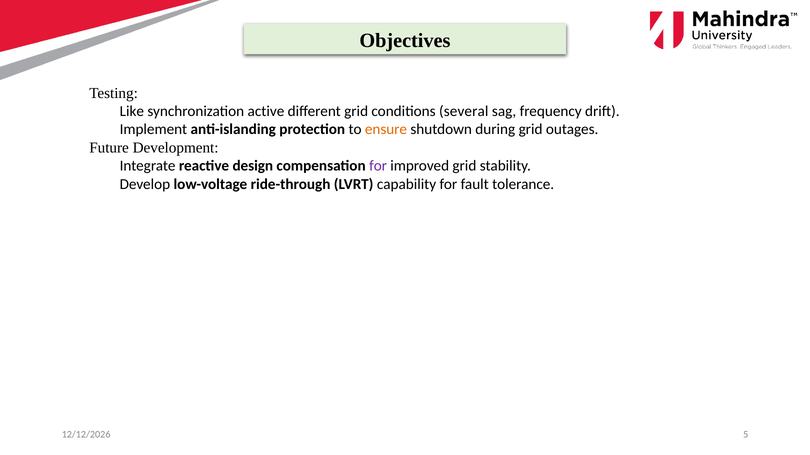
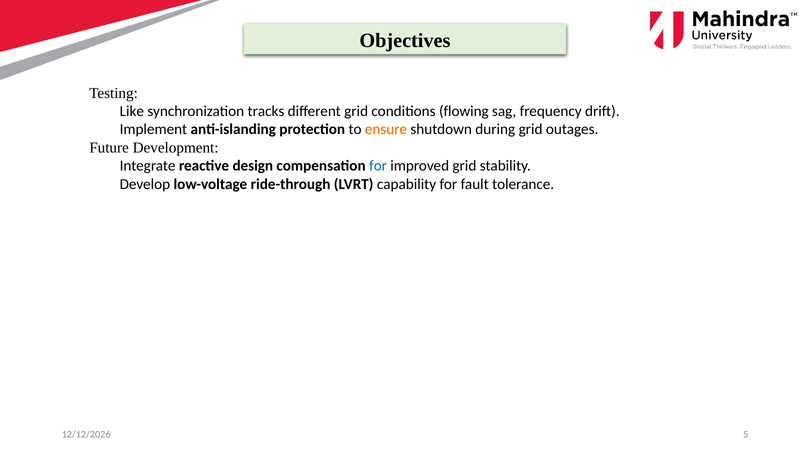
active: active -> tracks (266, 111)
several: several -> flowing (464, 111)
for colour: purple -> blue (378, 166)
